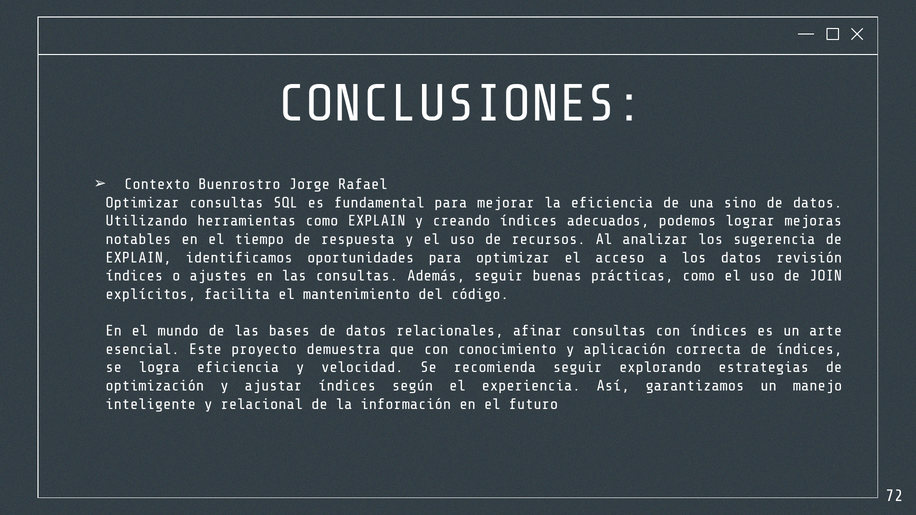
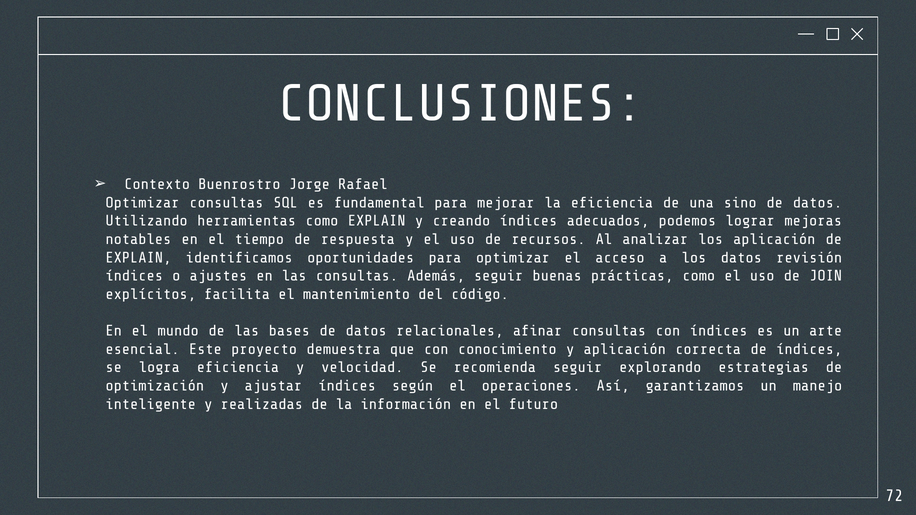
los sugerencia: sugerencia -> aplicación (774, 239)
experiencia: experiencia -> operaciones (531, 386)
relacional: relacional -> realizadas (262, 404)
